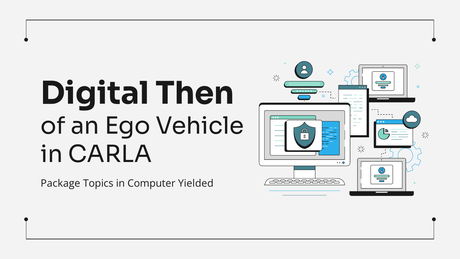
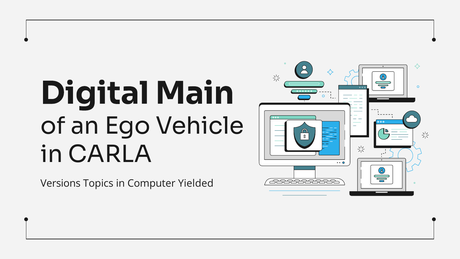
Then: Then -> Main (195, 93)
Package: Package -> Versions (61, 183)
